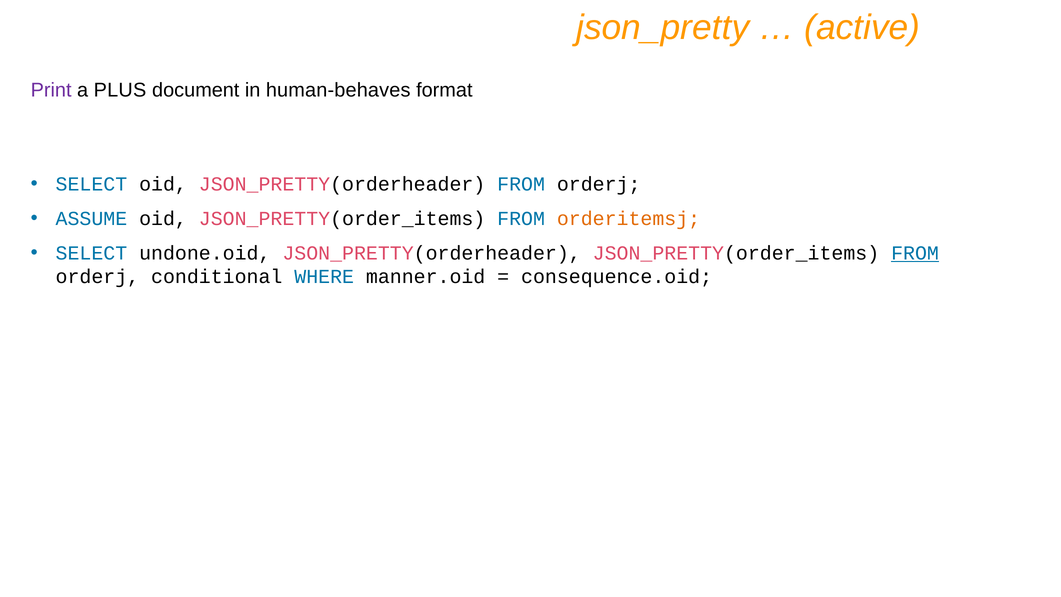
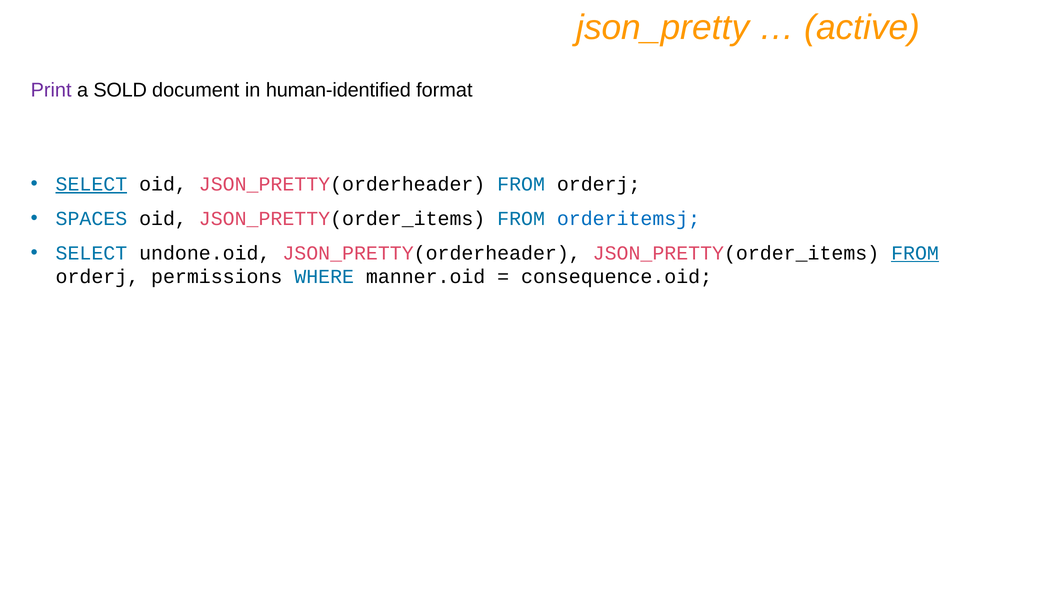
PLUS: PLUS -> SOLD (120, 90)
human-behaves: human-behaves -> human-identified (338, 90)
SELECT underline: none -> present (91, 184)
ASSUME: ASSUME -> SPACES (91, 218)
orderitemsj colour: orange -> blue (629, 218)
conditional: conditional -> permissions (217, 277)
